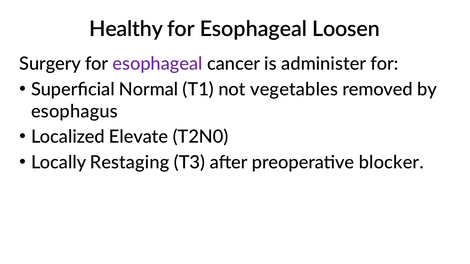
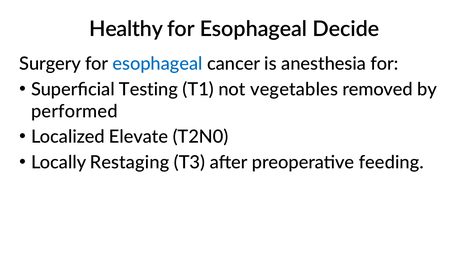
Loosen: Loosen -> Decide (346, 29)
esophageal colour: purple -> blue (158, 64)
administer: administer -> anesthesia (324, 64)
Normal: Normal -> Testing (148, 90)
esophagus: esophagus -> performed (74, 112)
blocker: blocker -> feeding (391, 163)
